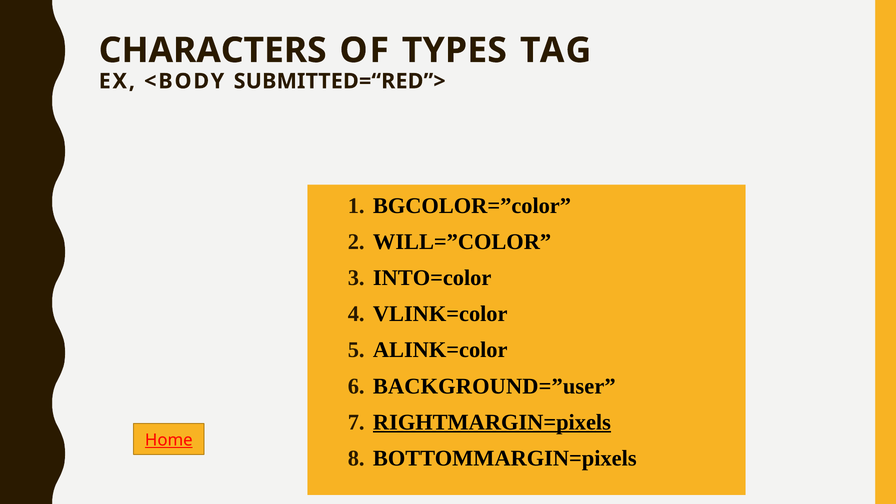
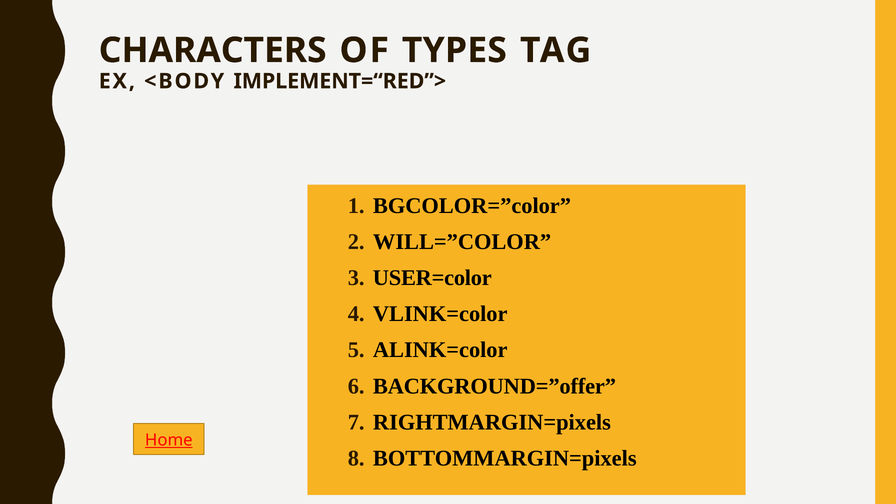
SUBMITTED=“RED”>: SUBMITTED=“RED”> -> IMPLEMENT=“RED”> (340, 81)
INTO=color: INTO=color -> USER=color (432, 278)
BACKGROUND=”user: BACKGROUND=”user -> BACKGROUND=”offer (494, 386)
RIGHTMARGIN=pixels underline: present -> none (492, 422)
